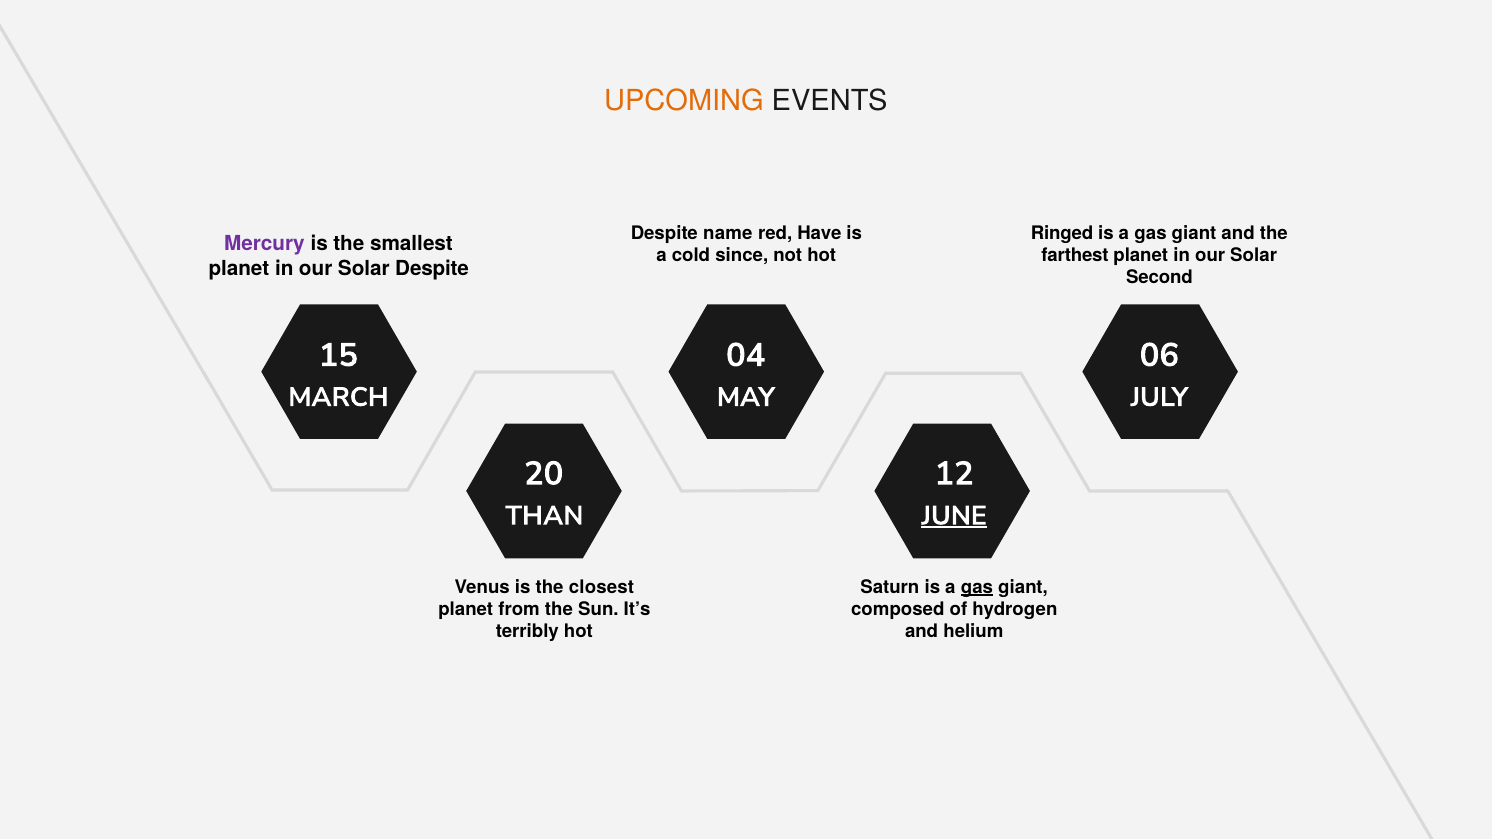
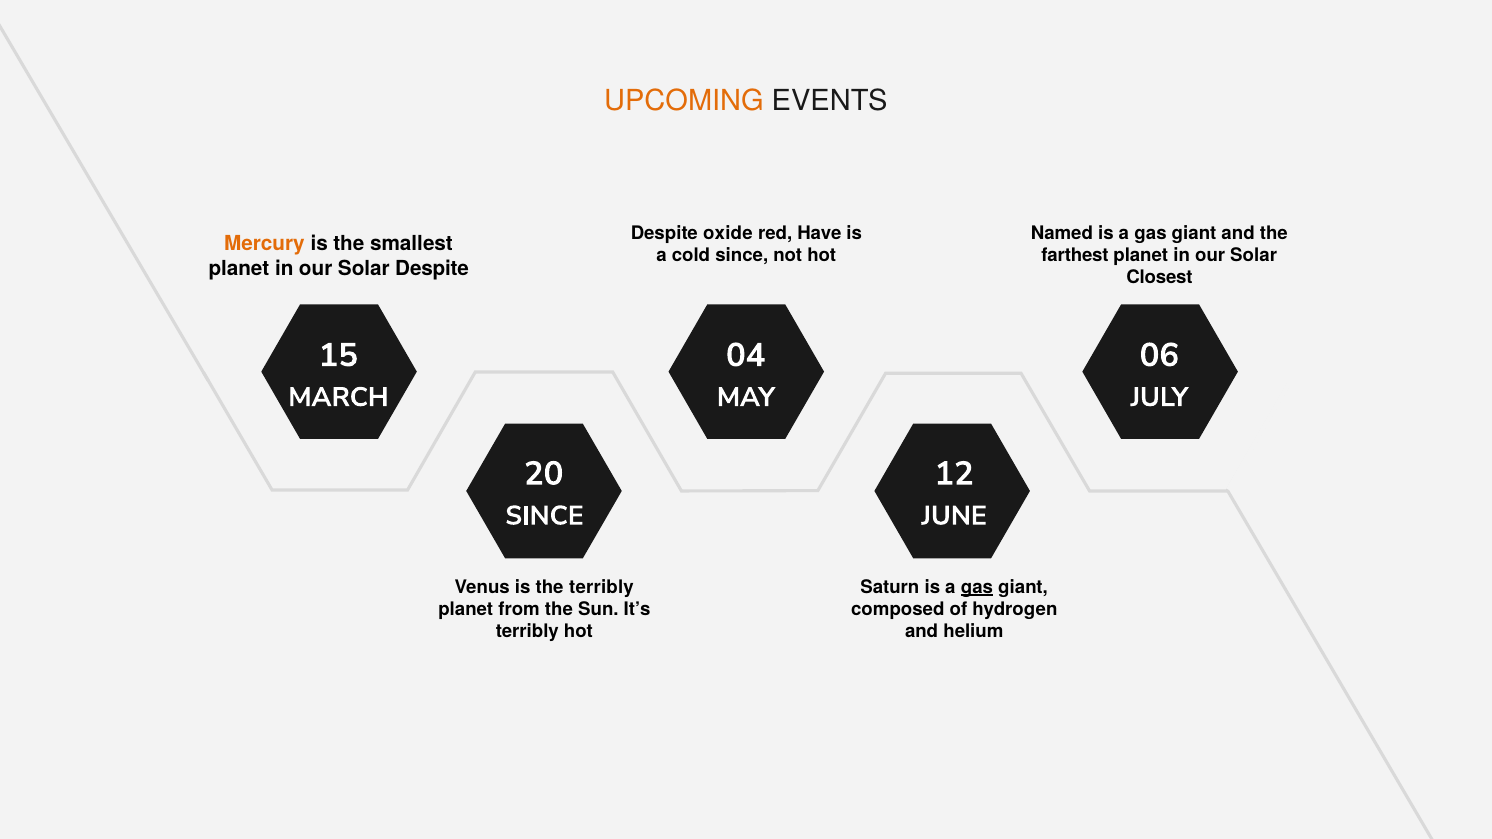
name: name -> oxide (728, 233)
Ringed: Ringed -> Named (1062, 233)
Mercury colour: purple -> orange (264, 244)
Second: Second -> Closest (1159, 278)
THAN: THAN -> SINCE (545, 516)
JUNE underline: present -> none (954, 516)
the closest: closest -> terribly (602, 587)
